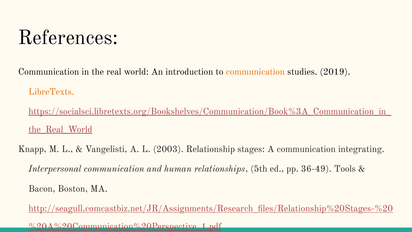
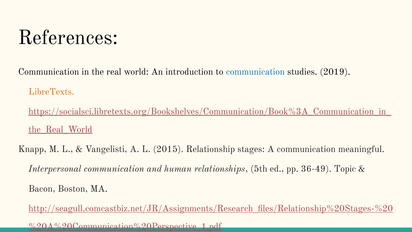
communication colour: orange -> blue (255, 72)
2003: 2003 -> 2015 (168, 149)
integrating: integrating -> meaningful (361, 149)
Tools: Tools -> Topic (345, 169)
